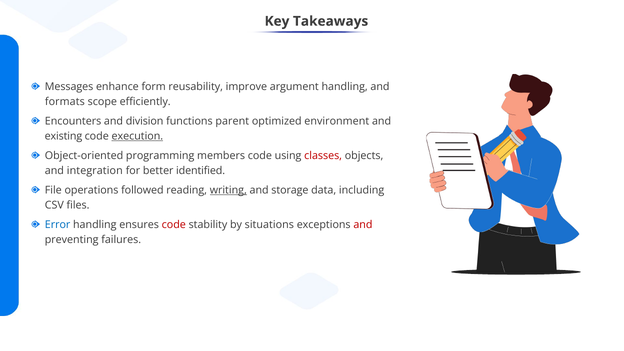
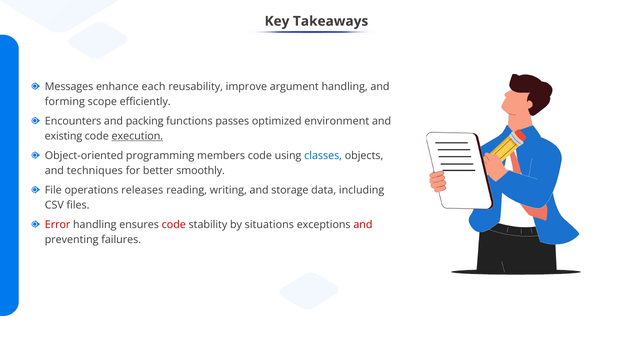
form: form -> each (154, 87)
formats: formats -> forming (65, 102)
division: division -> packing (145, 121)
parent: parent -> passes (232, 121)
classes colour: red -> blue (323, 156)
integration: integration -> techniques (95, 171)
identified: identified -> smoothly (201, 171)
followed: followed -> releases (142, 190)
writing underline: present -> none (228, 190)
Error colour: blue -> red (58, 225)
